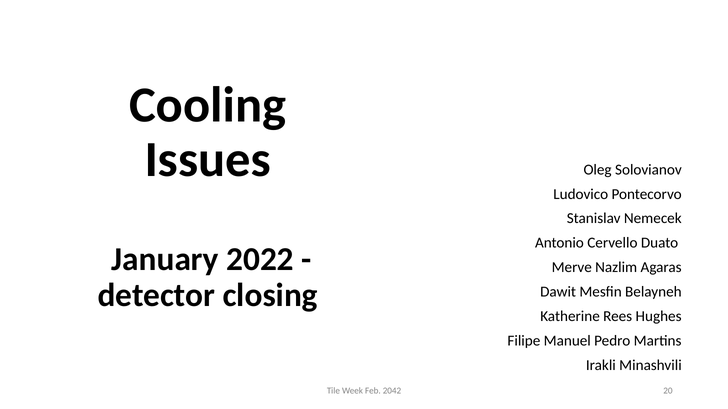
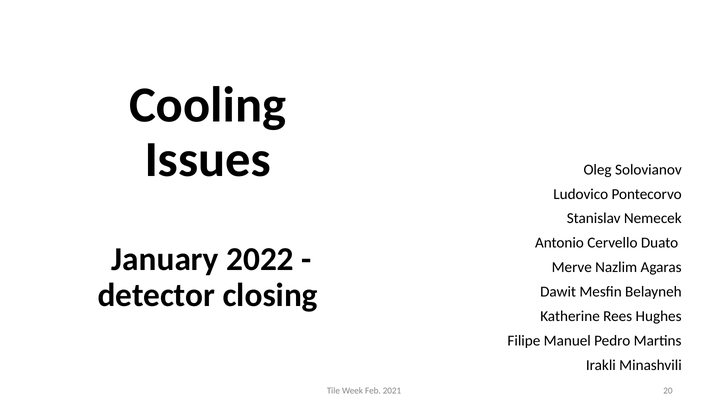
2042: 2042 -> 2021 (392, 391)
